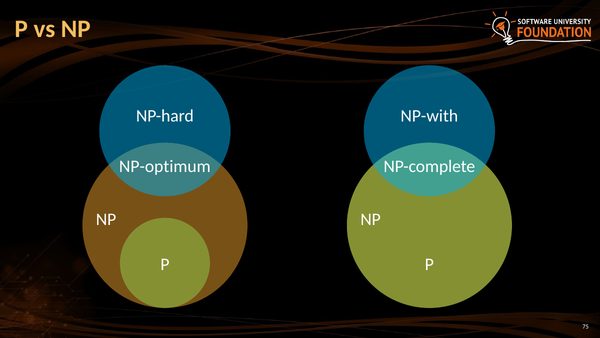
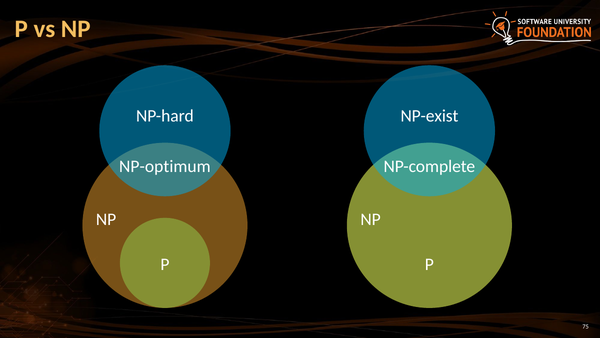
NP-with: NP-with -> NP-exist (429, 116)
